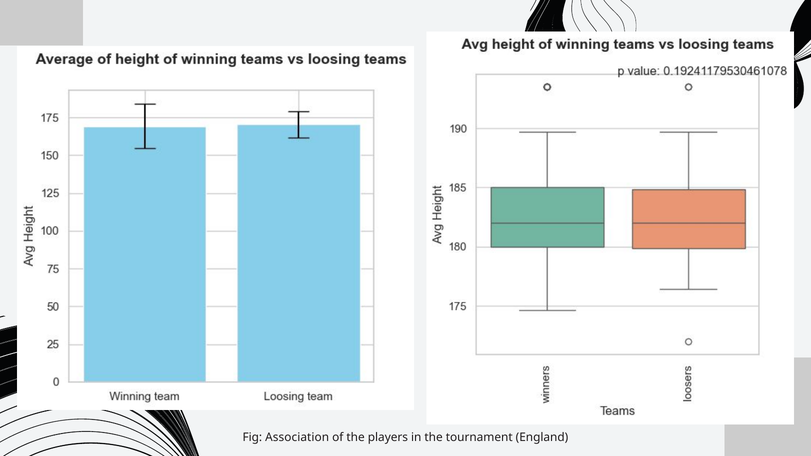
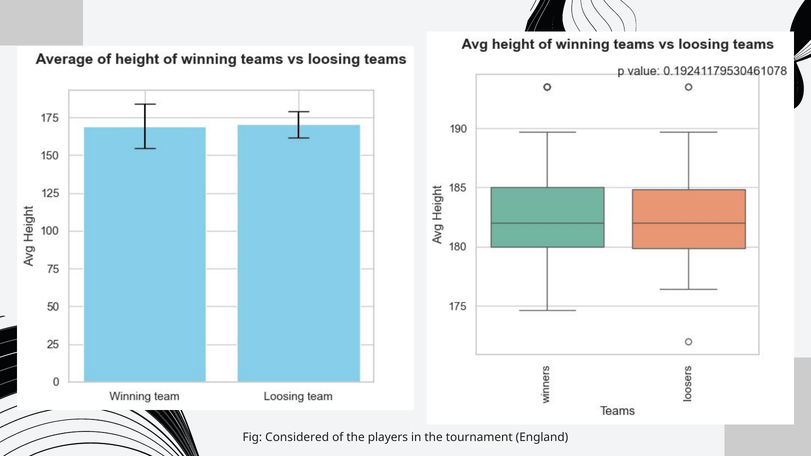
Association: Association -> Considered (297, 437)
